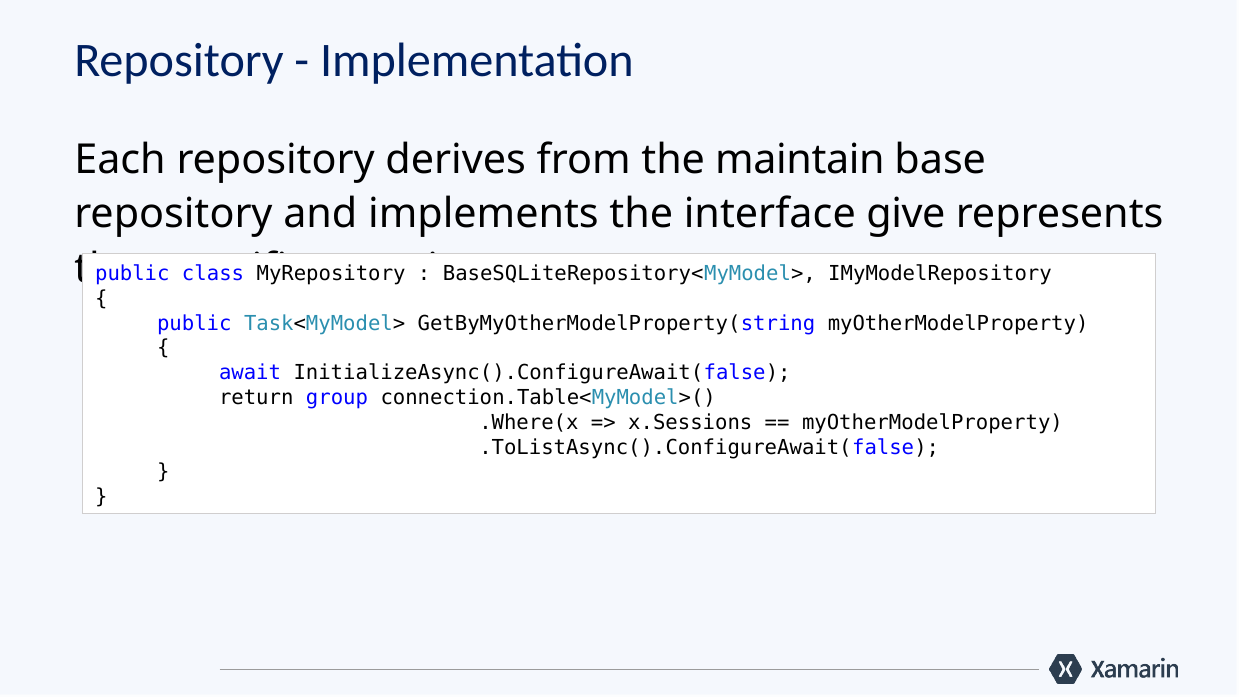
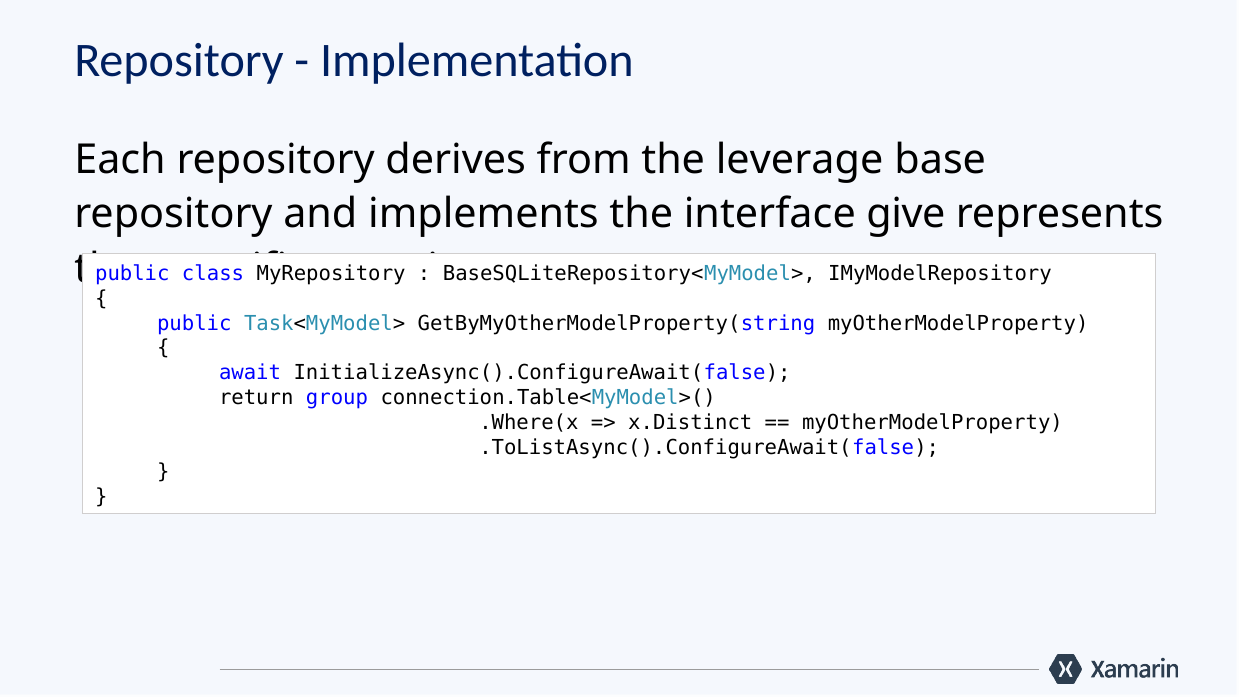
maintain: maintain -> leverage (800, 159)
x.Sessions: x.Sessions -> x.Distinct (690, 422)
